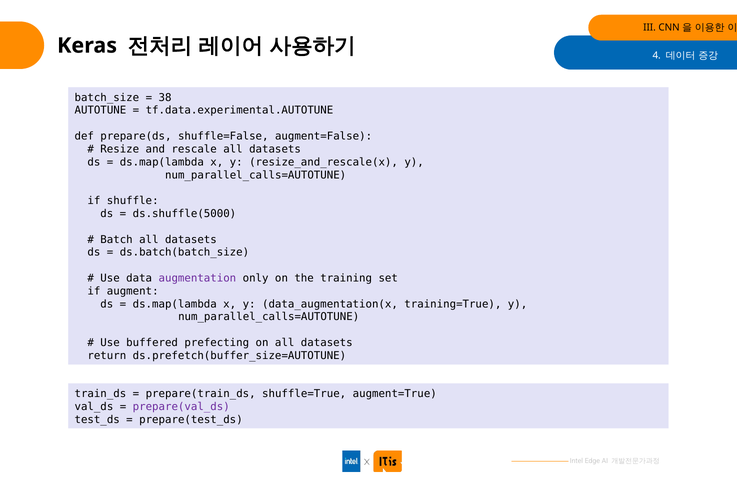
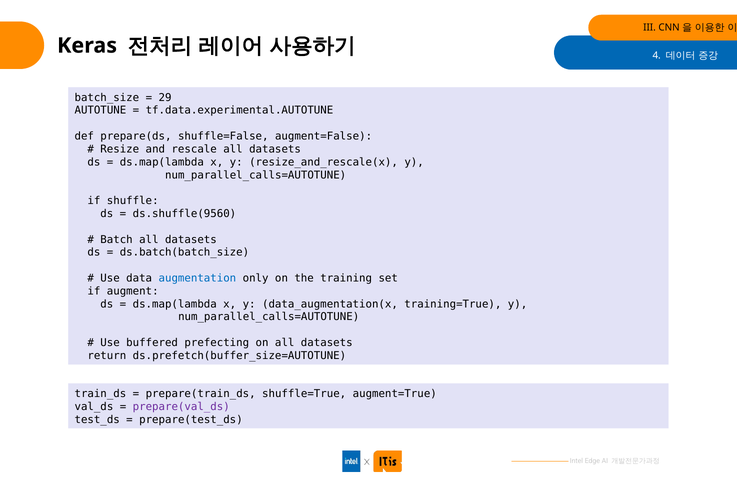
38: 38 -> 29 (165, 98)
ds.shuffle(5000: ds.shuffle(5000 -> ds.shuffle(9560 (184, 214)
augmentation colour: purple -> blue (197, 278)
